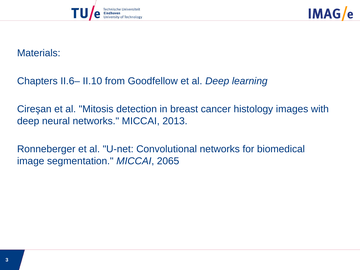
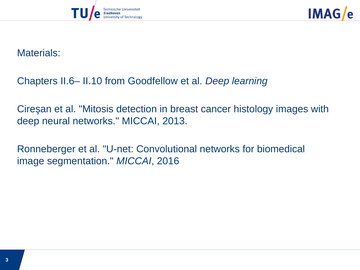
2065: 2065 -> 2016 (168, 161)
